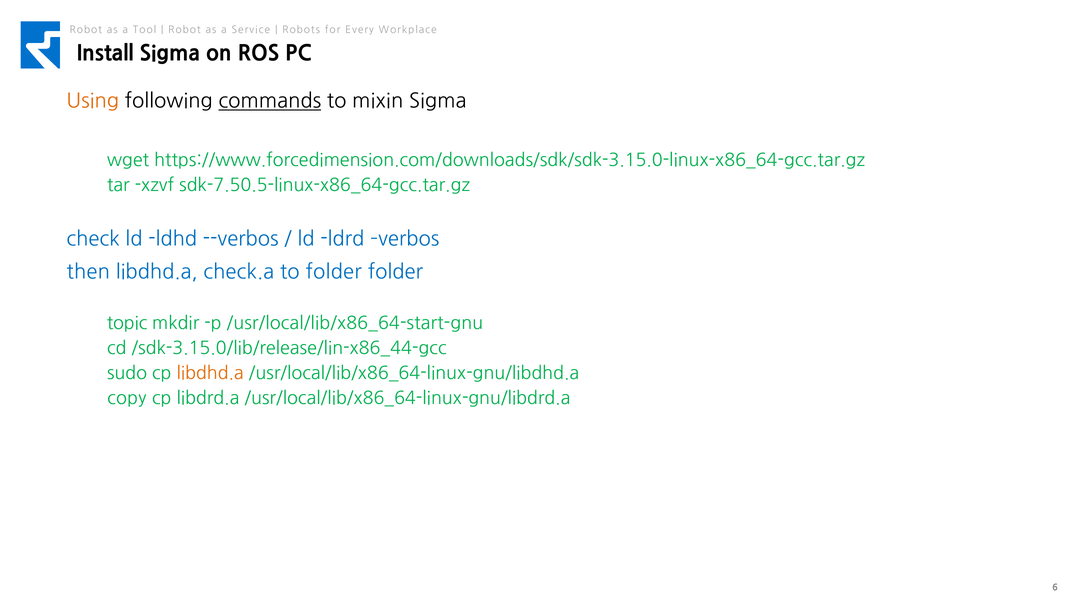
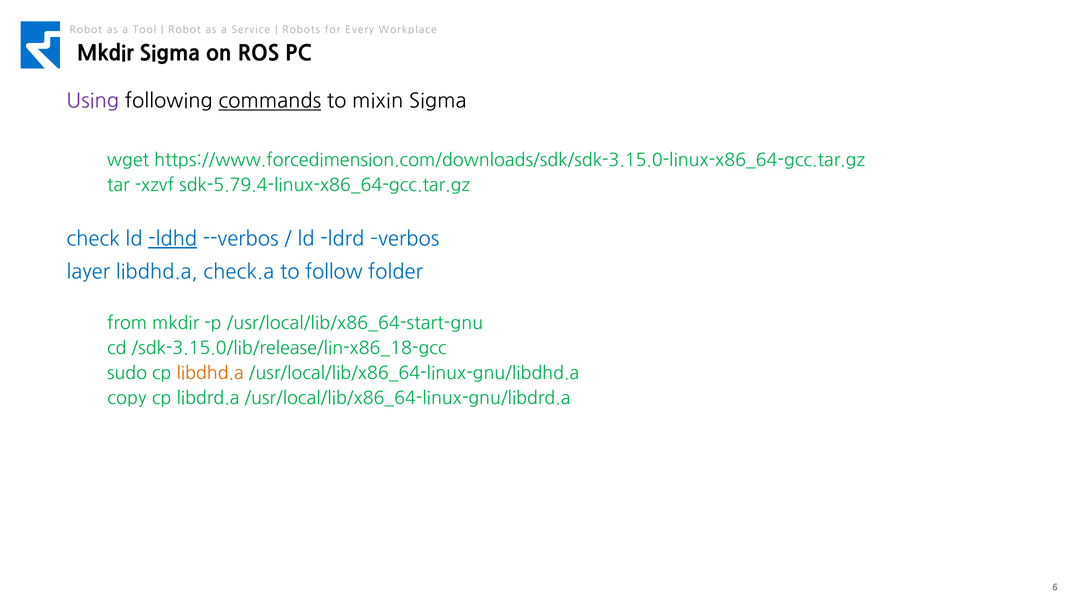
Install: Install -> Mkdir (105, 54)
Using colour: orange -> purple (93, 101)
sdk-7.50.5-linux-x86_64-gcc.tar.gz: sdk-7.50.5-linux-x86_64-gcc.tar.gz -> sdk-5.79.4-linux-x86_64-gcc.tar.gz (325, 186)
ldhd underline: none -> present (173, 239)
then: then -> layer (88, 272)
to folder: folder -> follow (334, 272)
topic: topic -> from (127, 323)
/sdk-3.15.0/lib/release/lin-x86_44-gcc: /sdk-3.15.0/lib/release/lin-x86_44-gcc -> /sdk-3.15.0/lib/release/lin-x86_18-gcc (289, 348)
